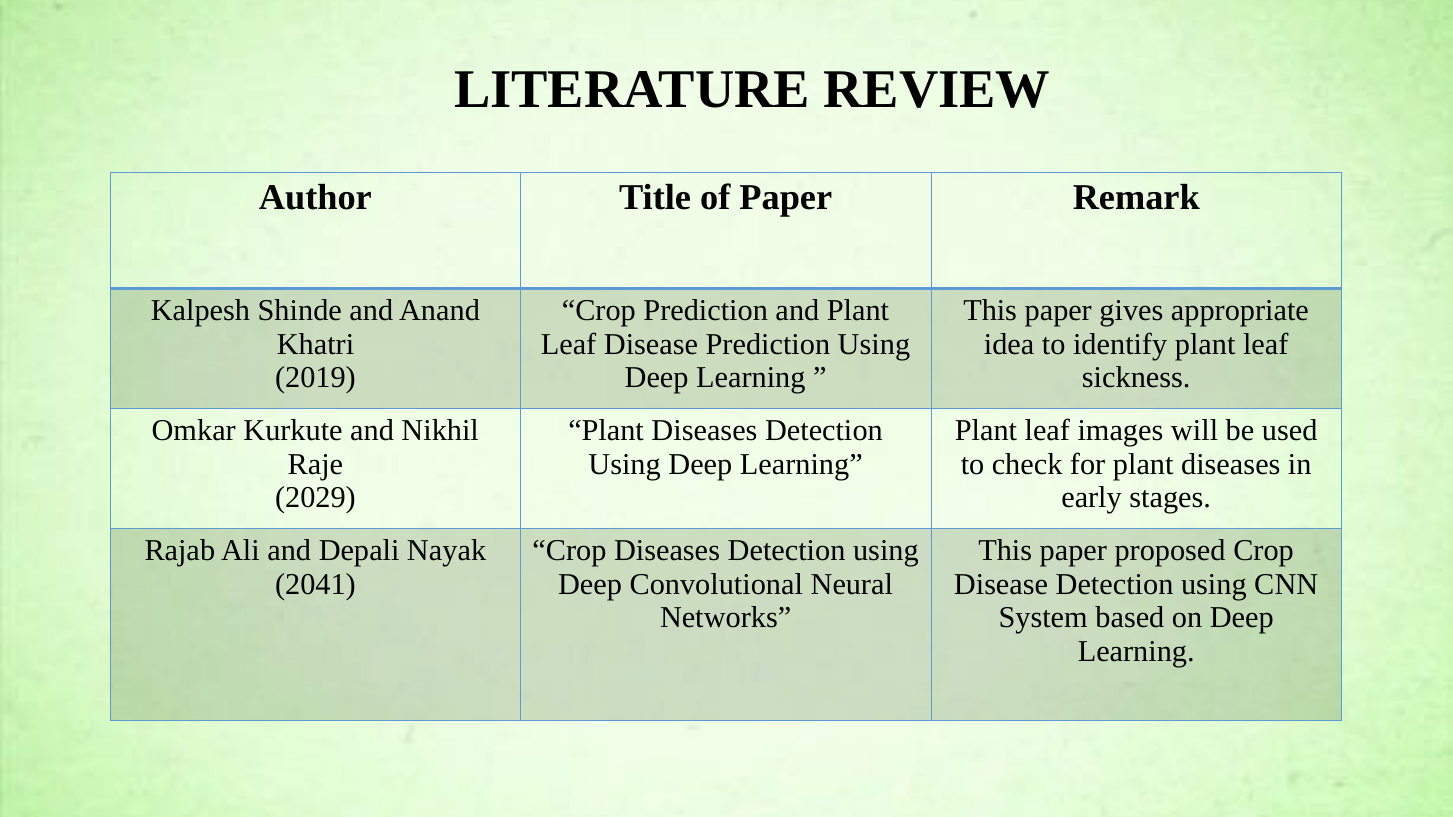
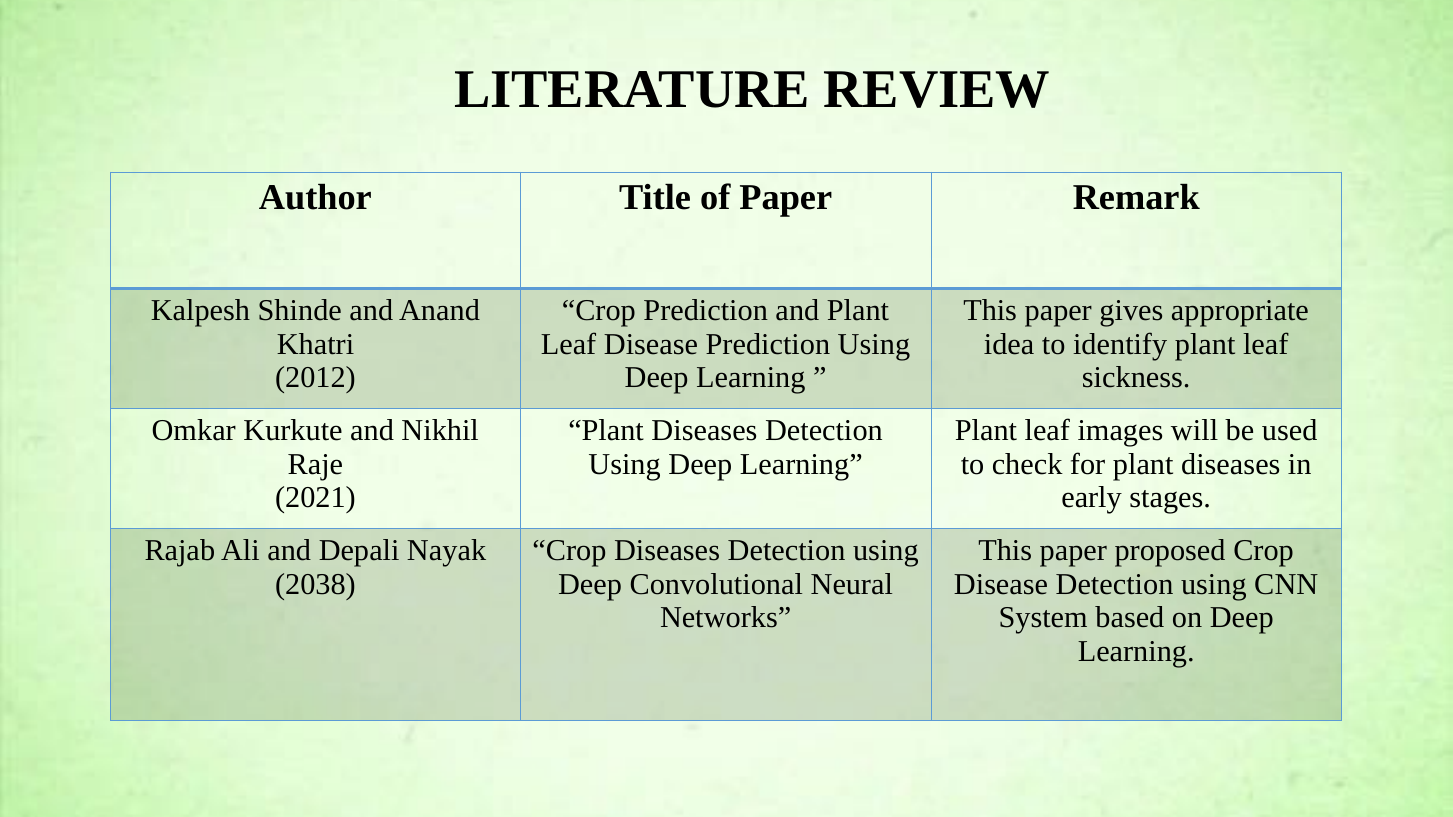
2019: 2019 -> 2012 (315, 378)
2029: 2029 -> 2021 (315, 498)
2041: 2041 -> 2038 (315, 584)
